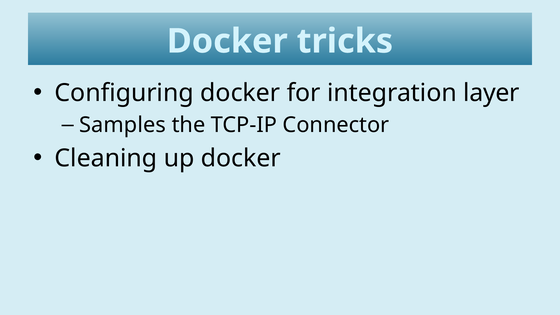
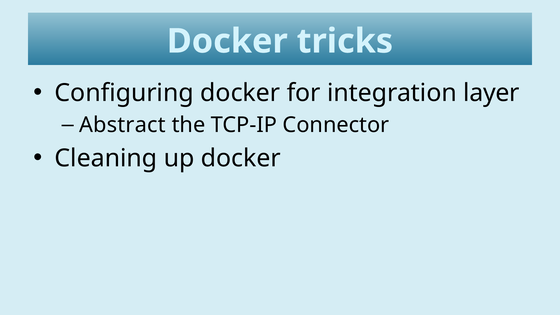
Samples: Samples -> Abstract (123, 125)
